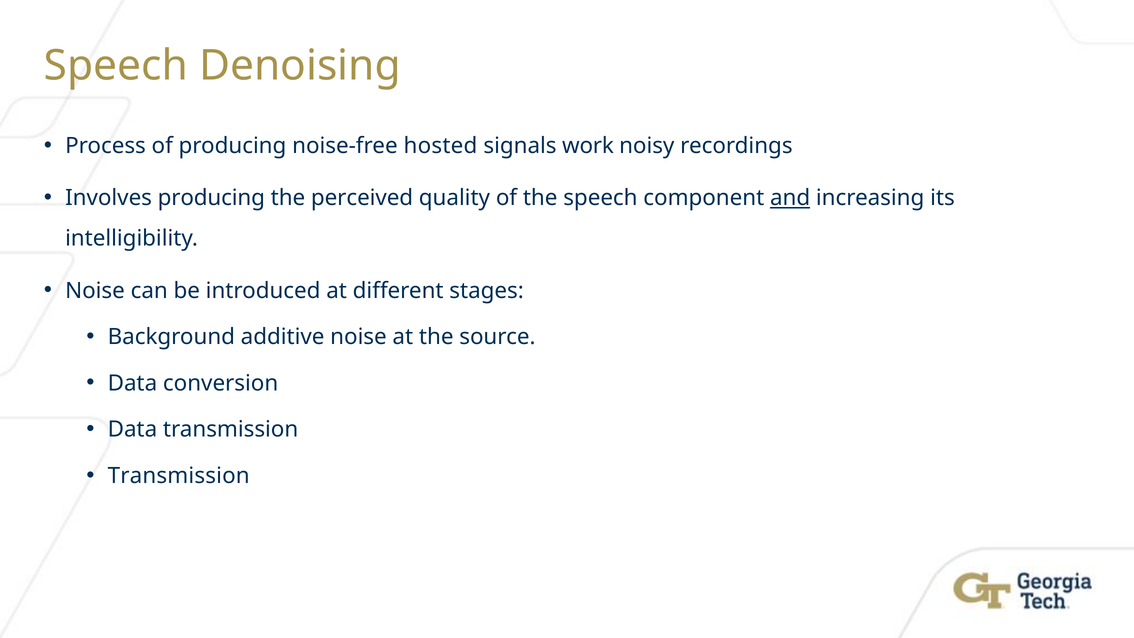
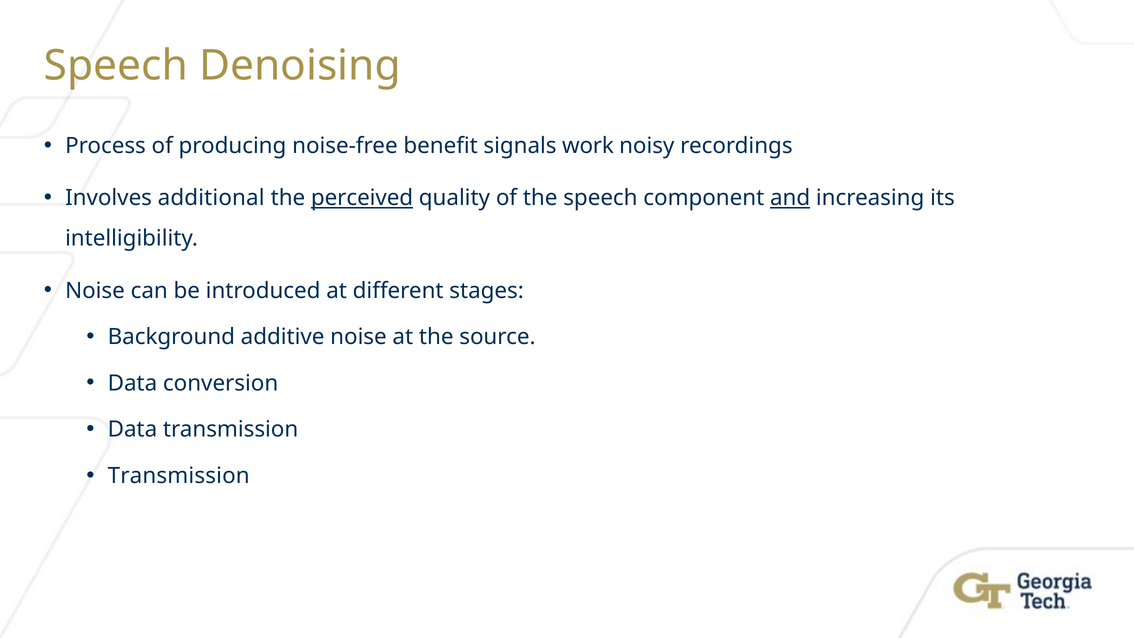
hosted: hosted -> benefit (441, 146)
Involves producing: producing -> additional (211, 198)
perceived underline: none -> present (362, 198)
